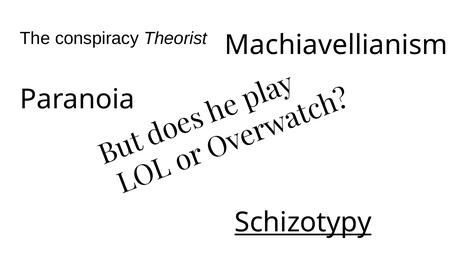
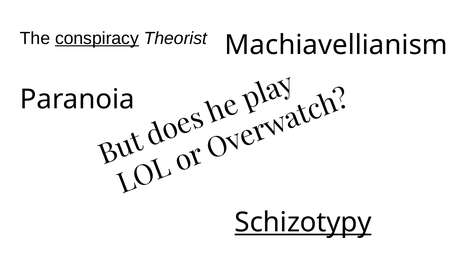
conspiracy underline: none -> present (97, 38)
